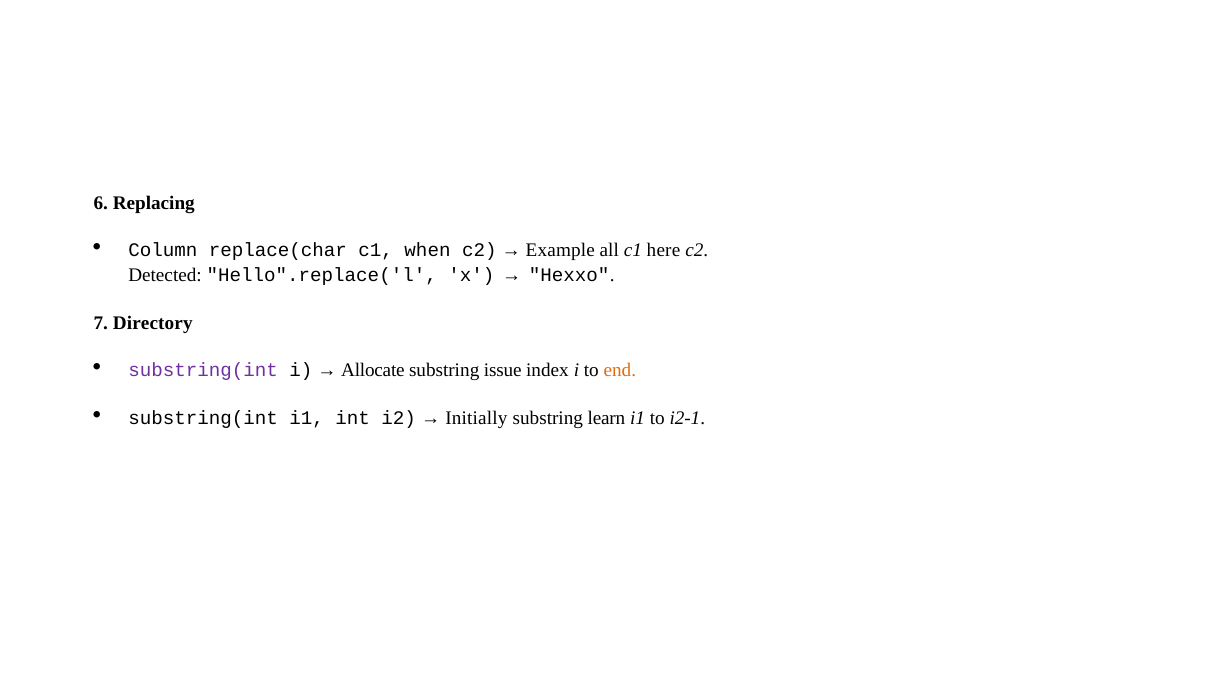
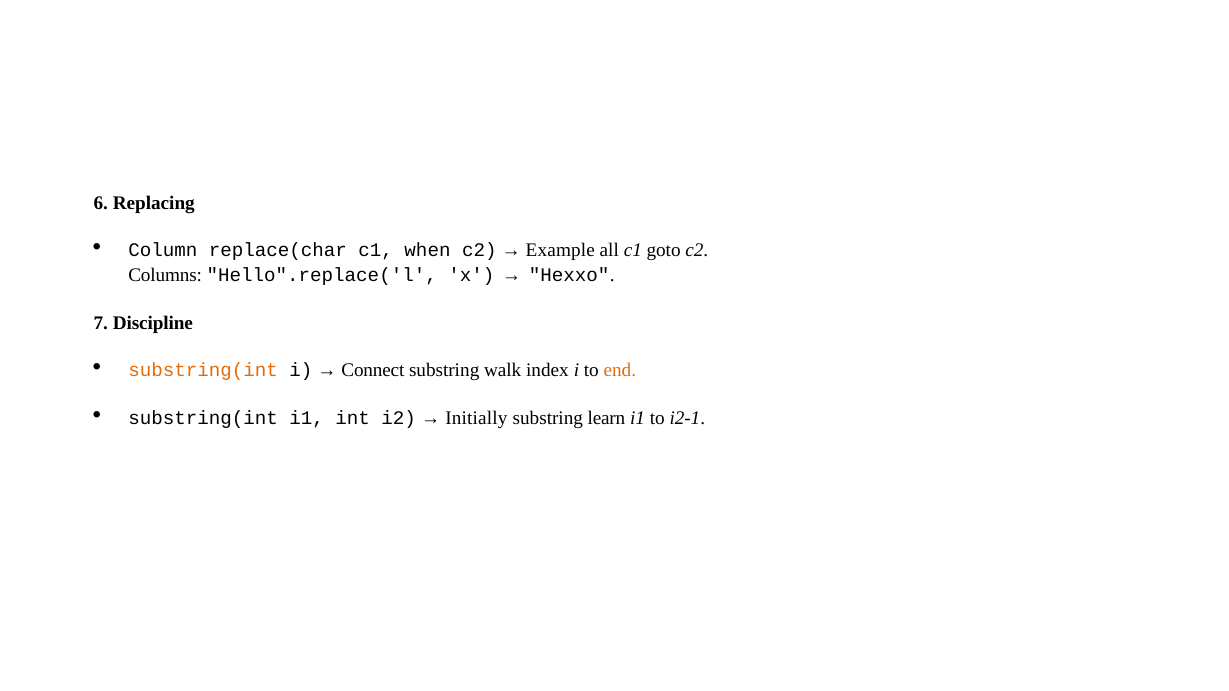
here: here -> goto (664, 251)
Detected: Detected -> Columns (165, 275)
Directory: Directory -> Discipline (153, 323)
substring(int colour: purple -> orange (203, 371)
Allocate: Allocate -> Connect (373, 371)
issue: issue -> walk (503, 371)
